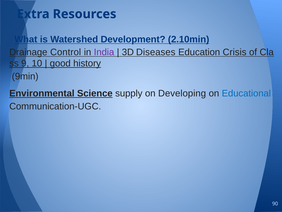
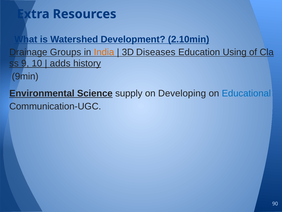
Control: Control -> Groups (66, 52)
India colour: purple -> orange (104, 52)
Crisis: Crisis -> Using (235, 52)
good: good -> adds (60, 63)
